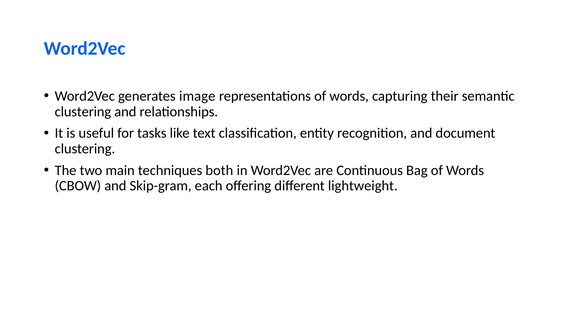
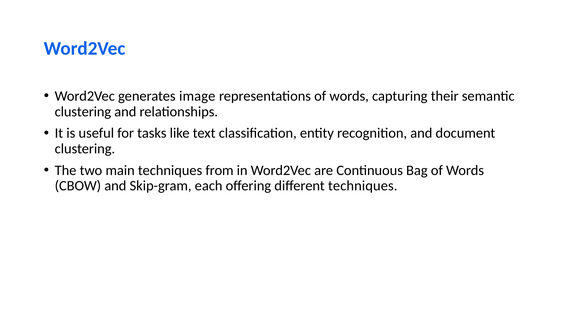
both: both -> from (220, 170)
different lightweight: lightweight -> techniques (363, 186)
